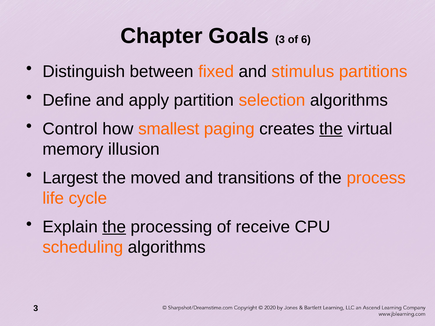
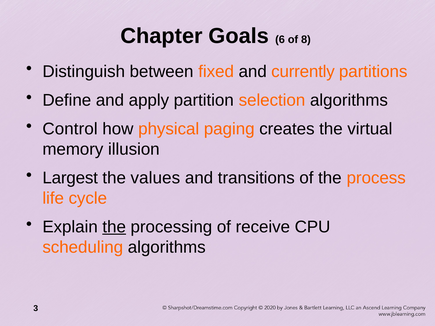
Goals 3: 3 -> 6 (280, 40)
6: 6 -> 8 (306, 40)
stimulus: stimulus -> currently (303, 72)
smallest: smallest -> physical (169, 129)
the underline: present -> none (331, 129)
moved: moved -> values (155, 178)
